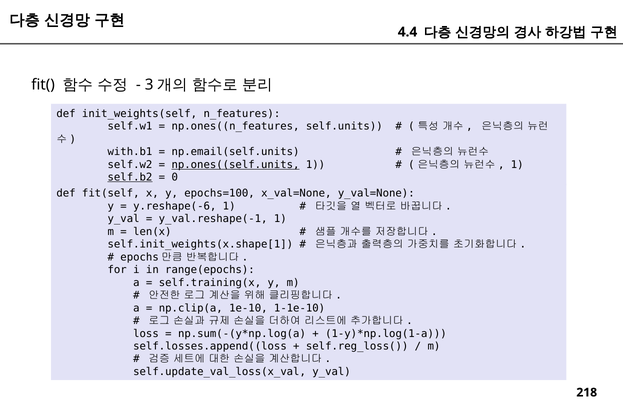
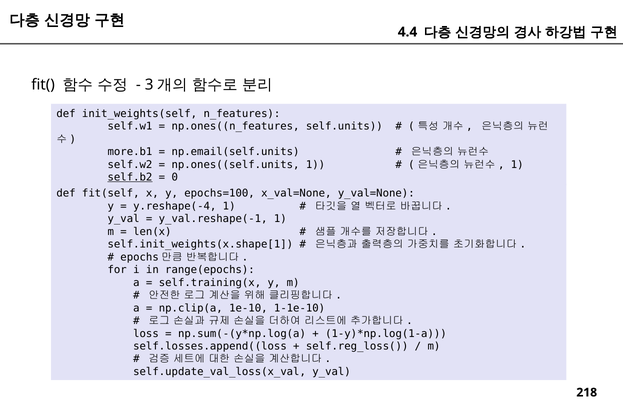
with.b1: with.b1 -> more.b1 (130, 152)
np.ones((self.units underline: present -> none (235, 165)
y.reshape(-6: y.reshape(-6 -> y.reshape(-4 (175, 206)
